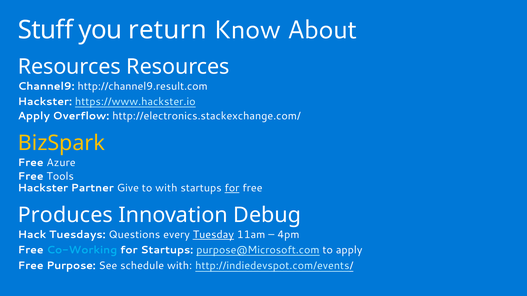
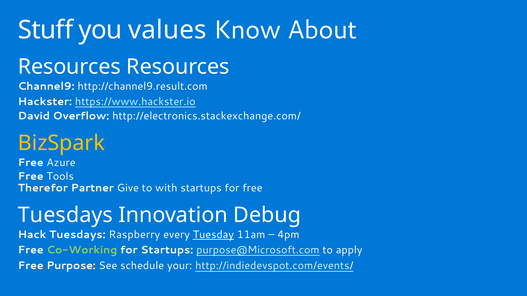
return: return -> values (167, 30)
Apply: Apply -> David (34, 116)
Hackster: Hackster -> Therefor (43, 188)
for underline: present -> none (232, 188)
Produces: Produces -> Tuesdays (65, 215)
Questions: Questions -> Raspberry (134, 235)
Co-Working colour: light blue -> light green (82, 250)
schedule with: with -> your (180, 266)
